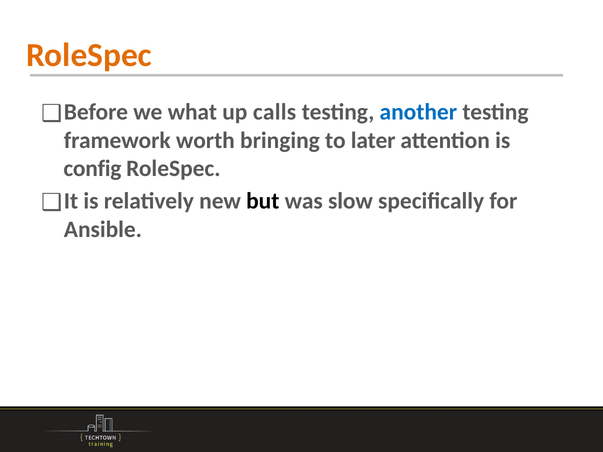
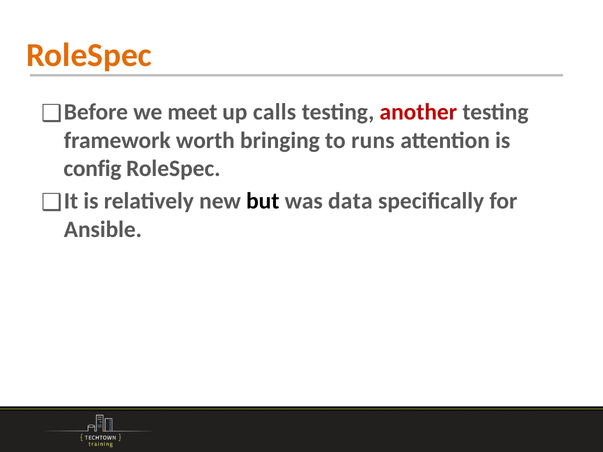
what: what -> meet (192, 112)
another colour: blue -> red (418, 112)
later: later -> runs (373, 140)
slow: slow -> data (350, 201)
